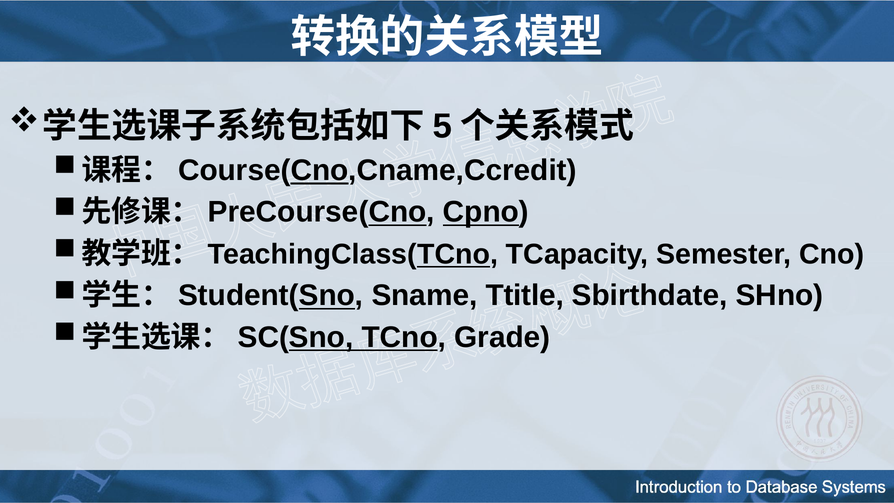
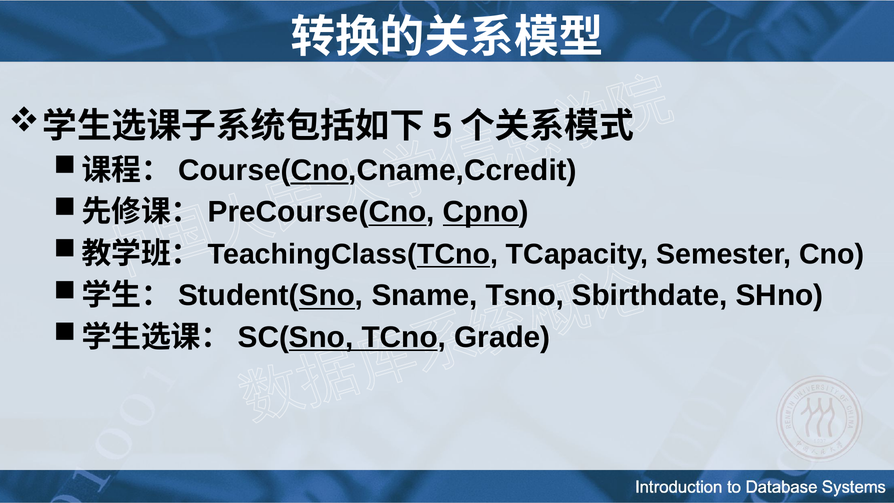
Ttitle: Ttitle -> Tsno (525, 295)
